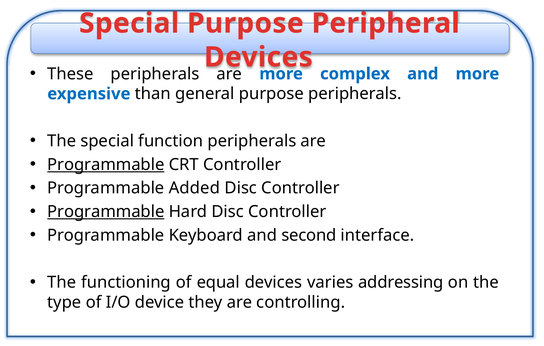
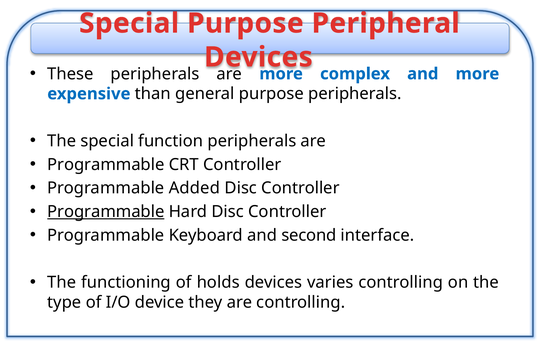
Programmable underline: present -> none (106, 164)
equal: equal -> holds (218, 282)
varies addressing: addressing -> controlling (401, 282)
